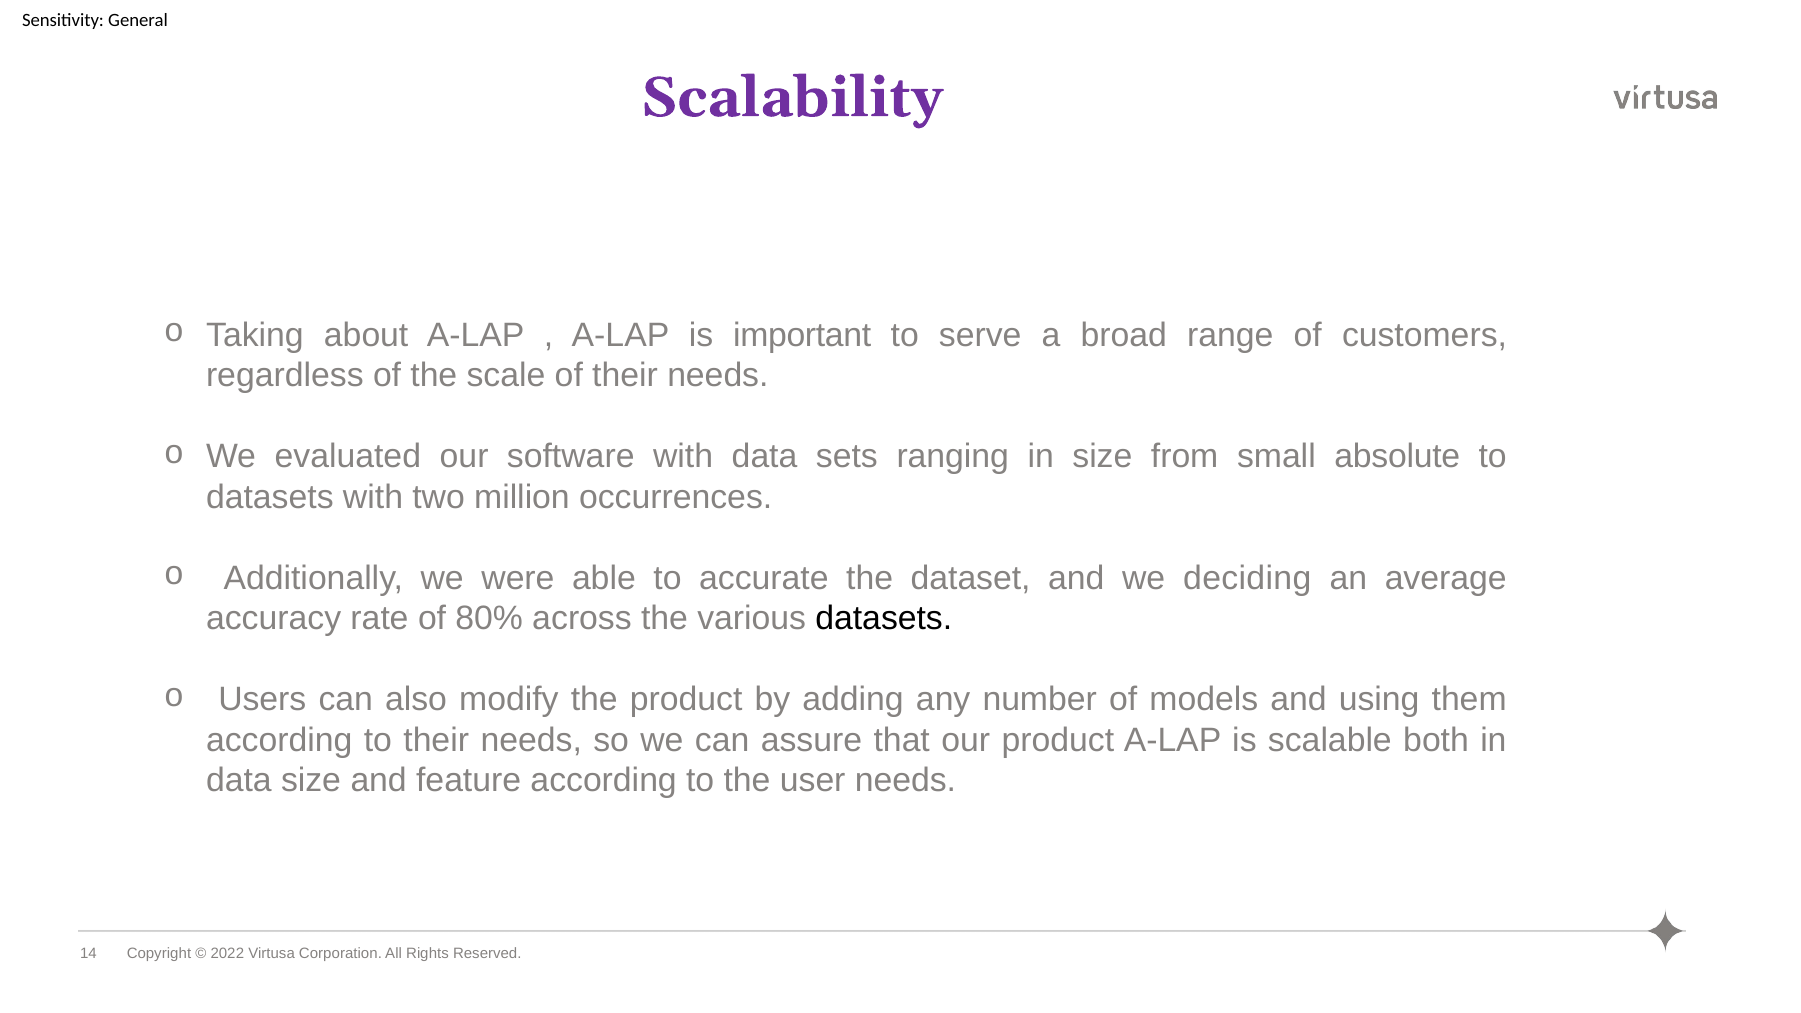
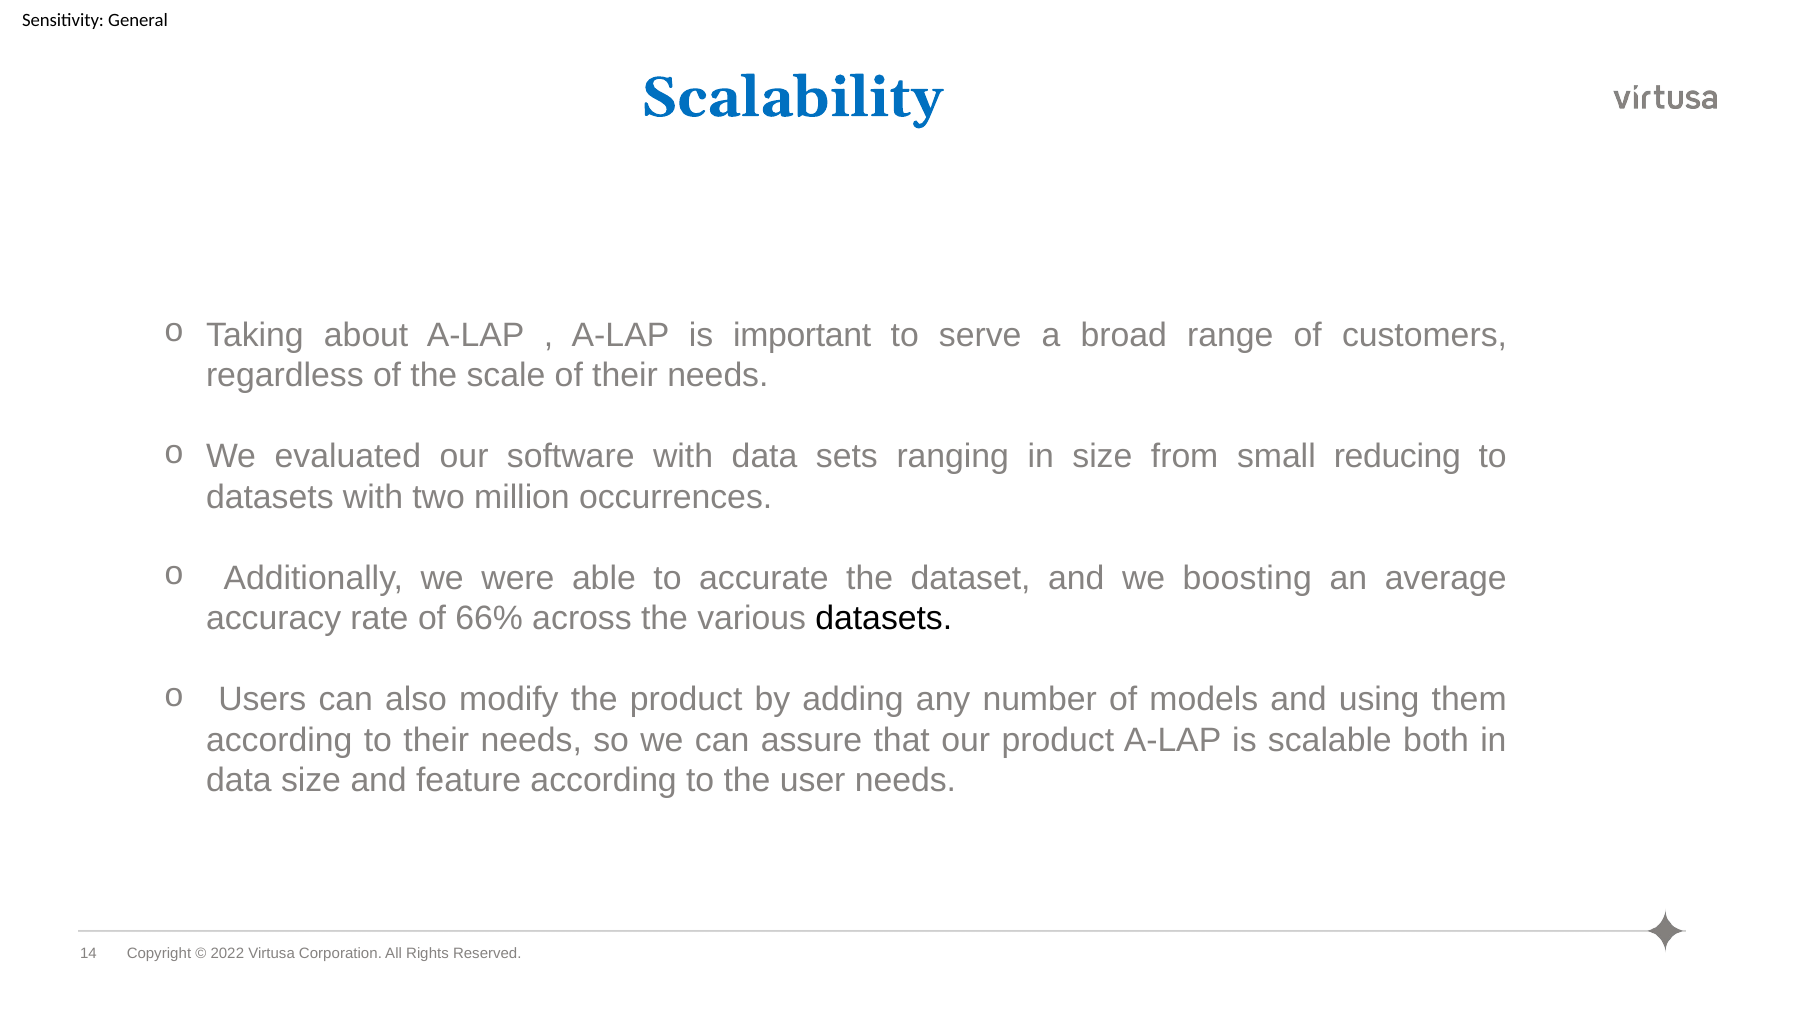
Scalability colour: purple -> blue (792, 98)
absolute: absolute -> reducing (1397, 457)
deciding: deciding -> boosting (1247, 578)
80%: 80% -> 66% (489, 619)
